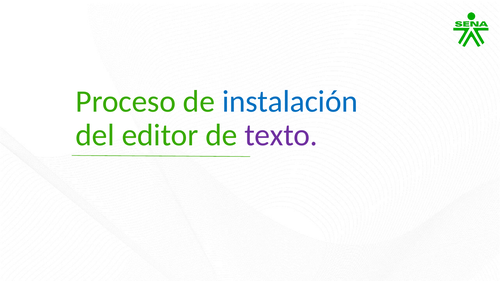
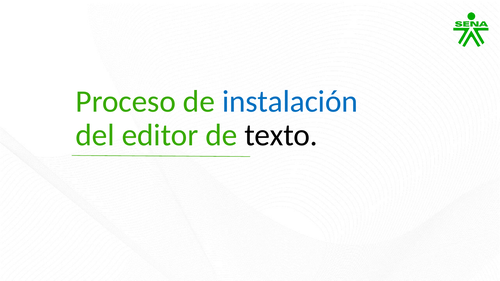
texto colour: purple -> black (281, 135)
